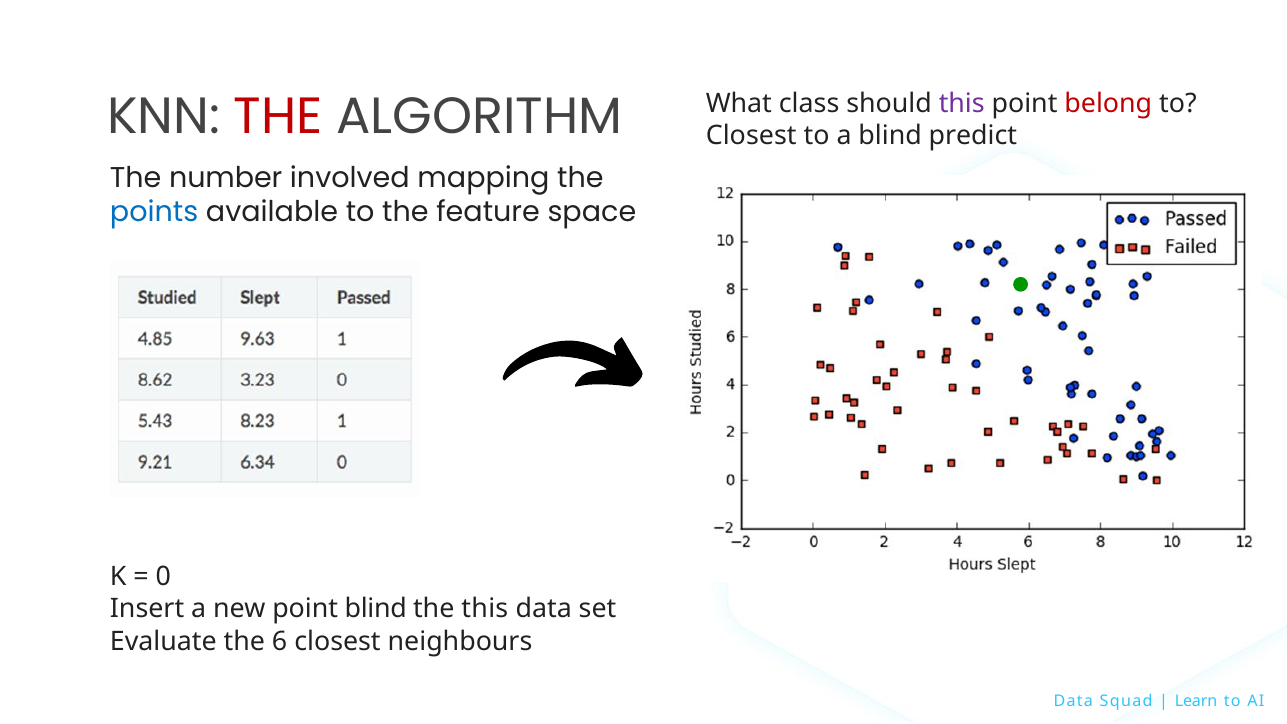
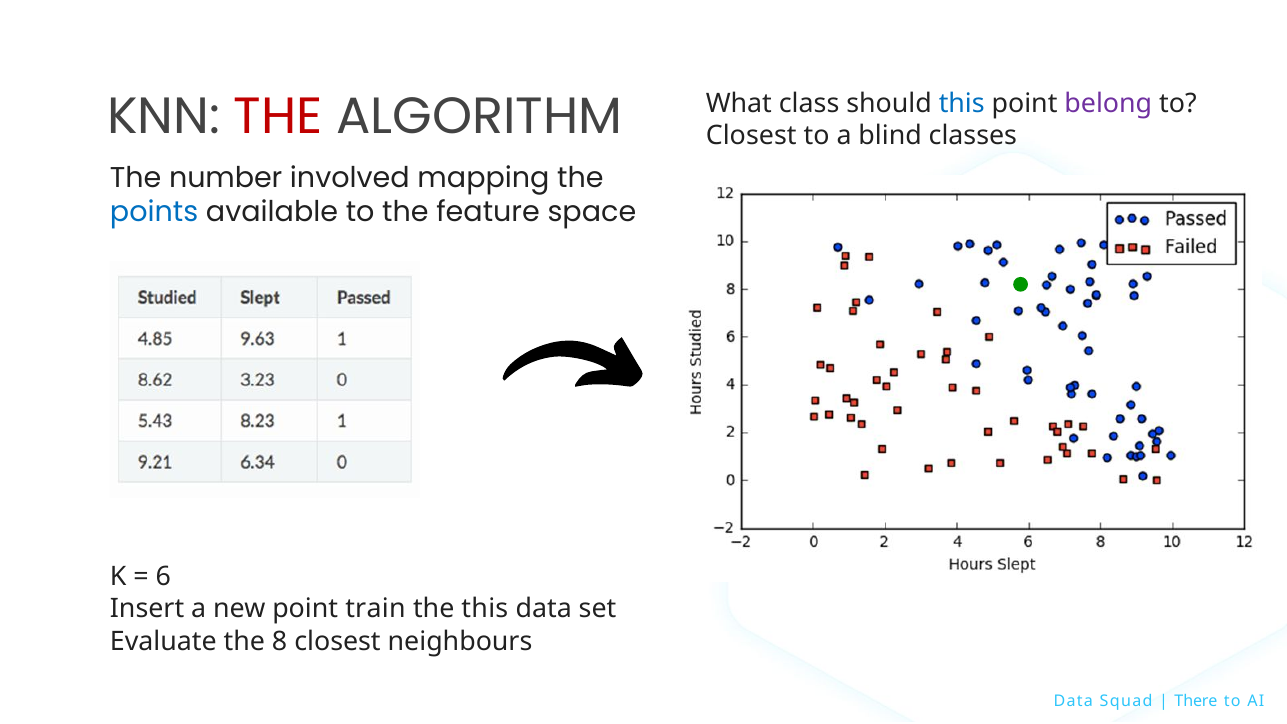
this colour: purple -> blue (962, 104)
belong colour: red -> purple (1108, 104)
predict: predict -> classes (973, 136)
0: 0 -> 6 (163, 577)
point blind: blind -> train (375, 609)
6: 6 -> 8 (280, 641)
Learn: Learn -> There (1196, 701)
